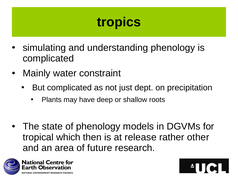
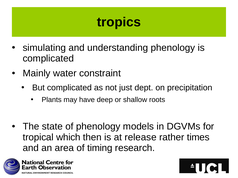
other: other -> times (198, 138)
future: future -> timing (100, 148)
